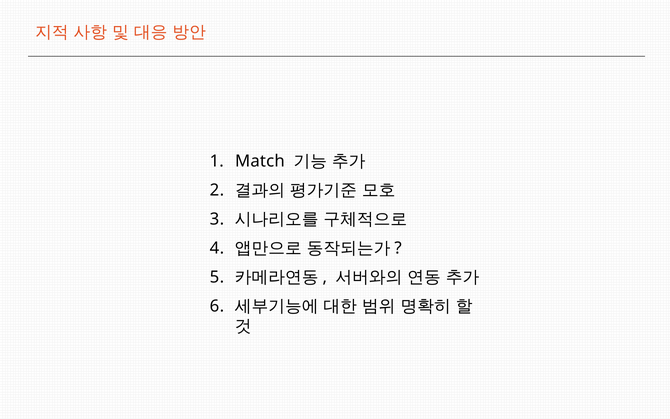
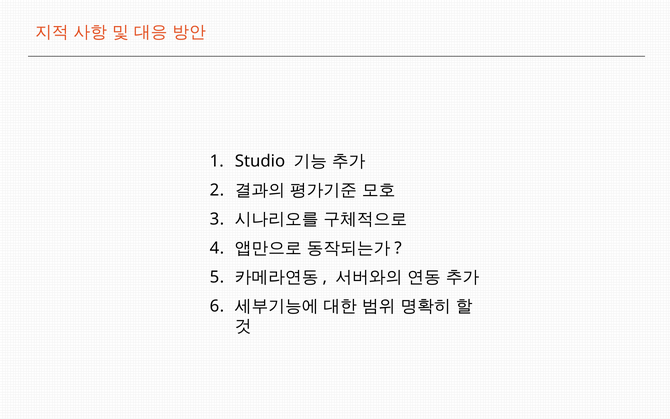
Match: Match -> Studio (260, 161)
